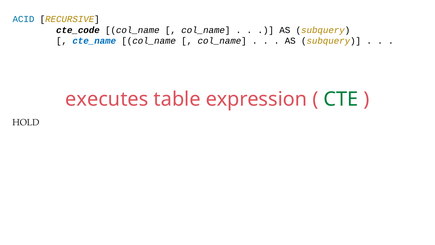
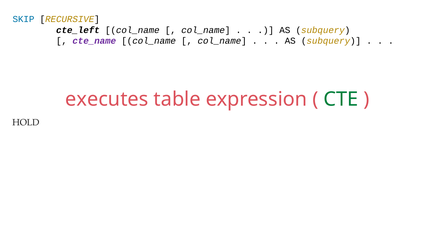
ACID: ACID -> SKIP (23, 19)
cte_code: cte_code -> cte_left (78, 30)
cte_name colour: blue -> purple (94, 41)
